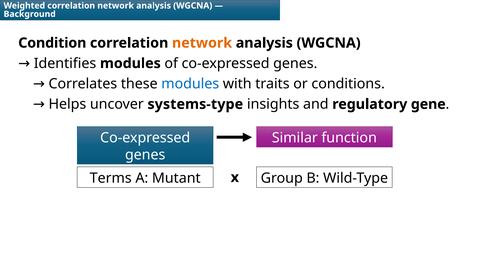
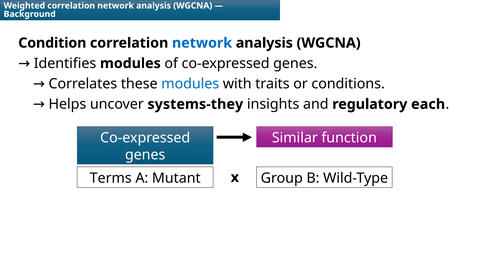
network colour: orange -> blue (202, 43)
systems-type: systems-type -> systems-they (195, 104)
gene: gene -> each (428, 104)
